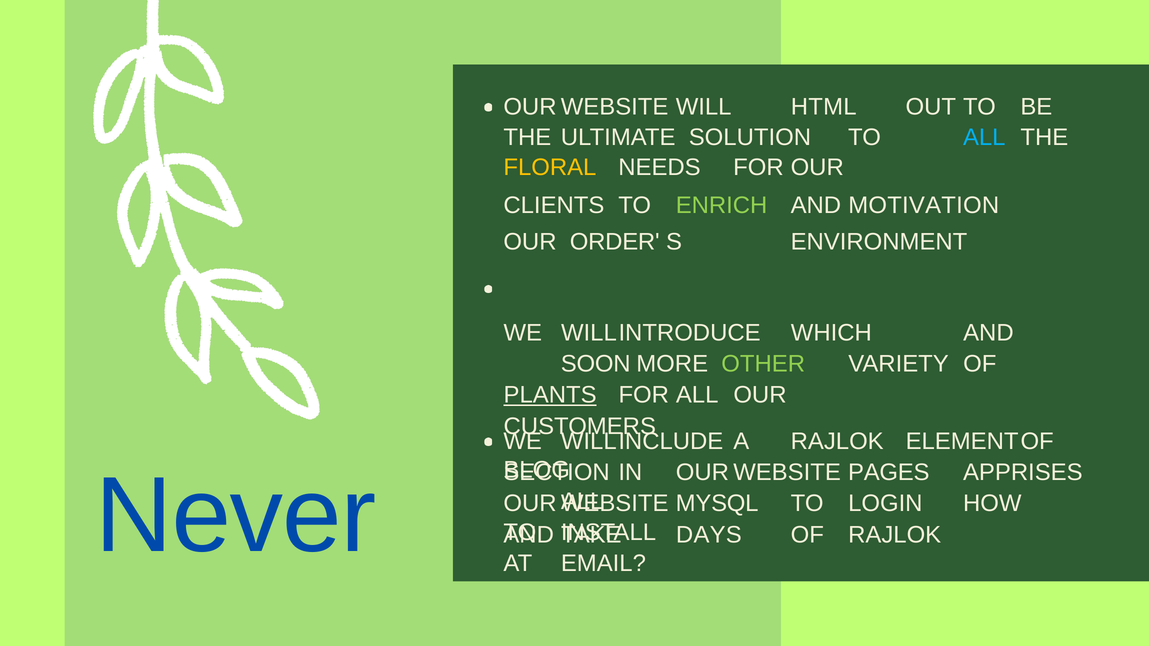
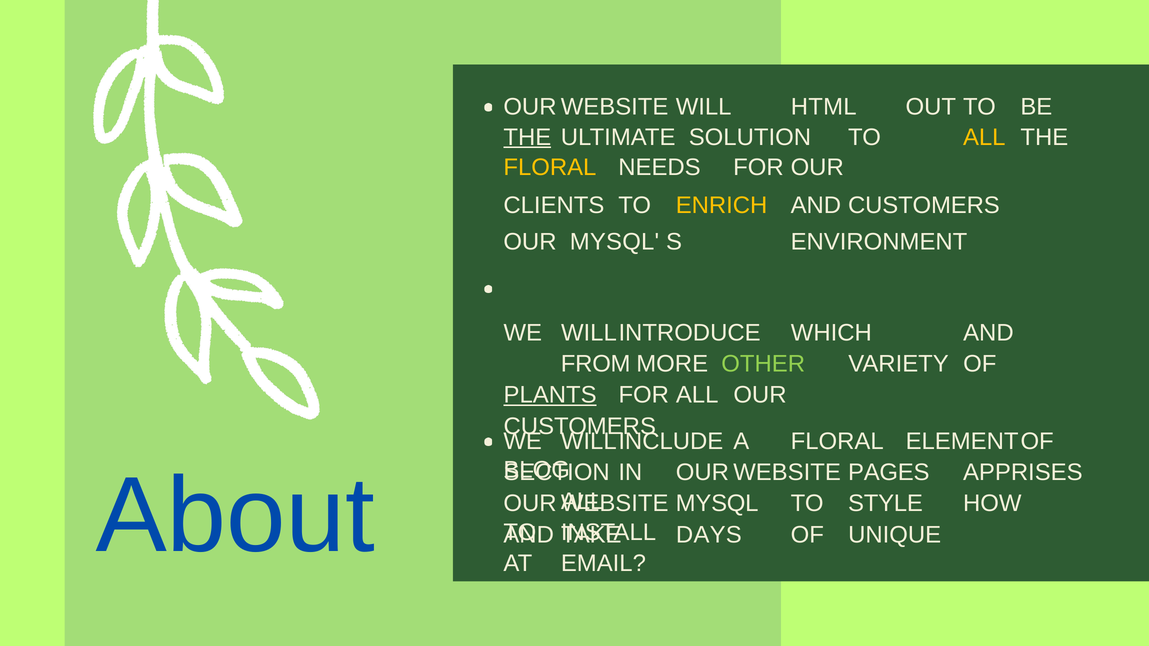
THE underline: none -> present (527, 137)
ALL colour: light blue -> yellow (984, 137)
ENRICH colour: light green -> yellow (722, 205)
AND MOTIVATION: MOTIVATION -> CUSTOMERS (924, 205)
OUR ORDER: ORDER -> MYSQL (614, 242)
SOON: SOON -> FROM (596, 364)
A RAJLOK: RAJLOK -> FLORAL (837, 442)
Never: Never -> About (235, 516)
LOGIN: LOGIN -> STYLE (885, 504)
OF RAJLOK: RAJLOK -> UNIQUE (895, 535)
